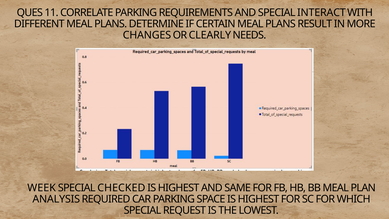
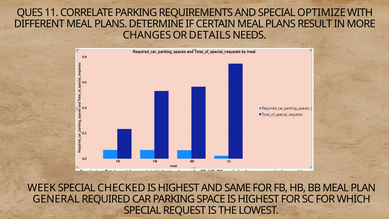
INTERACT: INTERACT -> OPTIMIZE (321, 13)
CLEARLY: CLEARLY -> DETAILS (210, 35)
ANALYSIS: ANALYSIS -> GENERAL (56, 199)
